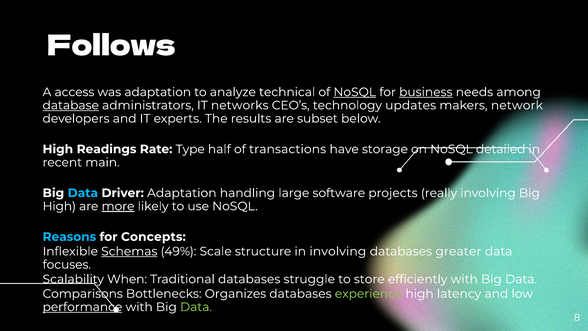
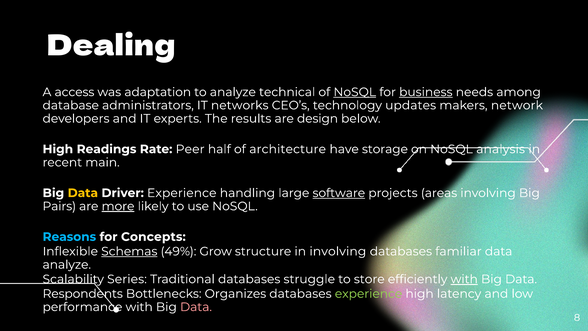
Follows: Follows -> Dealing (111, 46)
database underline: present -> none (71, 105)
subset: subset -> design (318, 118)
Type: Type -> Peer (190, 149)
transactions: transactions -> architecture (288, 149)
detailed: detailed -> analysis (501, 149)
Data colour: light blue -> yellow (83, 193)
Driver Adaptation: Adaptation -> Experience (182, 193)
software underline: none -> present (339, 193)
really: really -> areas (439, 193)
High: High -> Pairs (59, 206)
Scale: Scale -> Grow (216, 251)
greater: greater -> familiar (458, 251)
focuses: focuses -> analyze (67, 264)
When: When -> Series (127, 279)
with underline: none -> present (464, 279)
Comparisons: Comparisons -> Respondents (83, 294)
performance underline: present -> none (82, 307)
Data colour: light green -> pink (196, 307)
